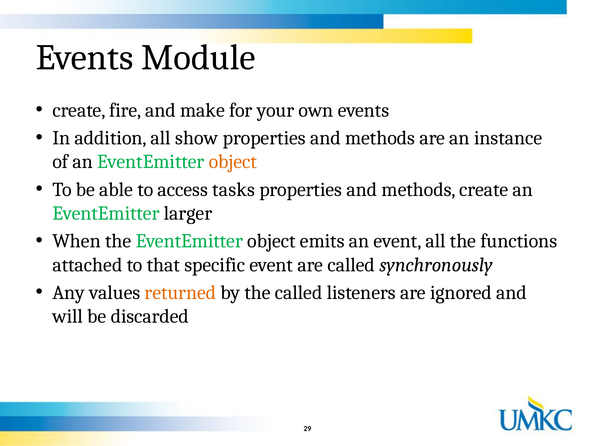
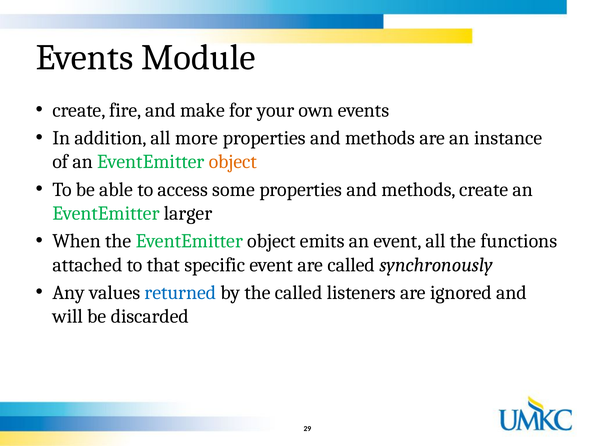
show: show -> more (197, 138)
tasks: tasks -> some (234, 190)
returned colour: orange -> blue (180, 293)
